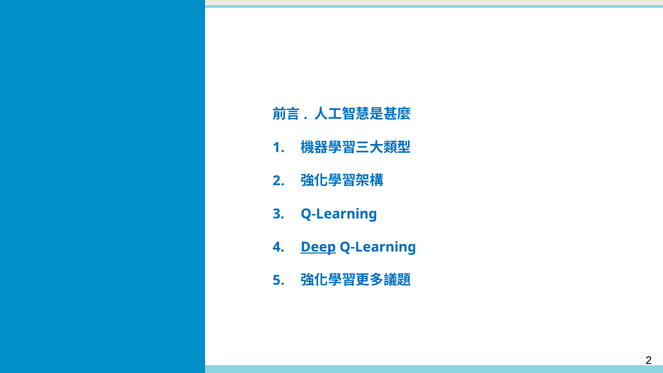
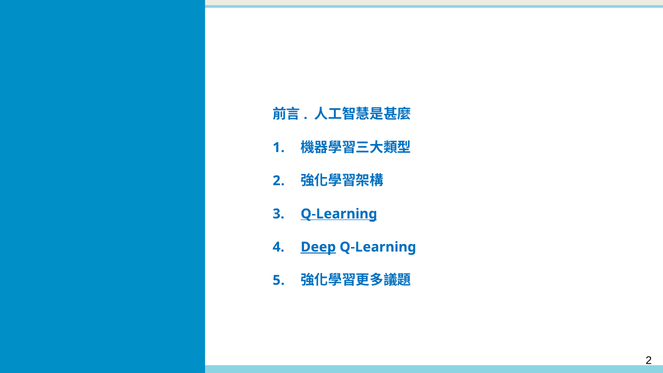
Q-Learning underline: none -> present (339, 214)
